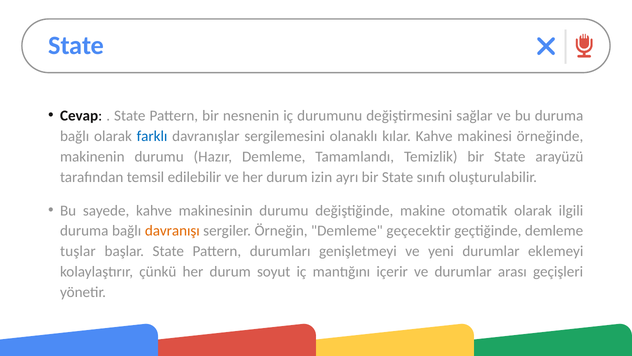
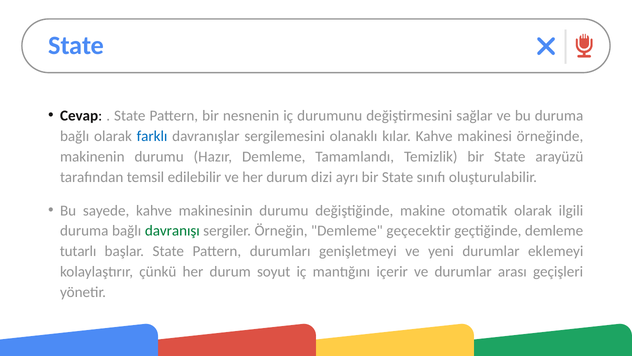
izin: izin -> dizi (322, 177)
davranışı colour: orange -> green (172, 231)
tuşlar: tuşlar -> tutarlı (78, 251)
